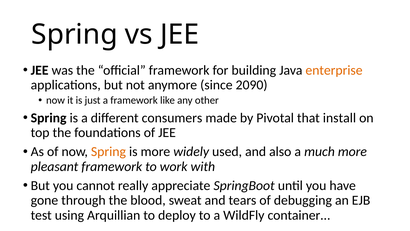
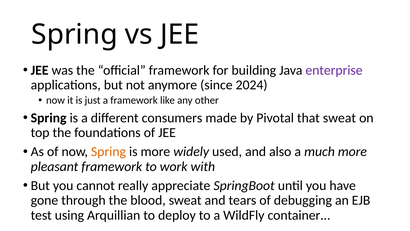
enterprise colour: orange -> purple (334, 70)
2090: 2090 -> 2024 (252, 85)
that install: install -> sweat (339, 118)
